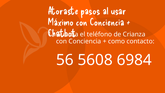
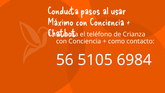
Atoraste: Atoraste -> Conducta (63, 11)
5608: 5608 -> 5105 (95, 60)
